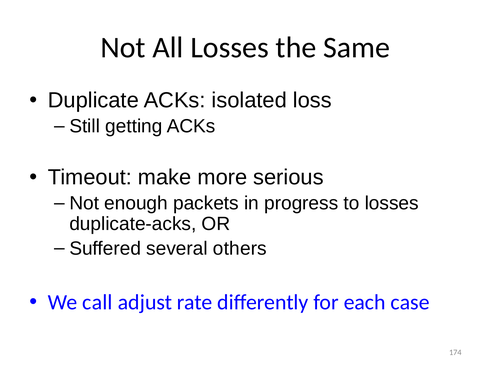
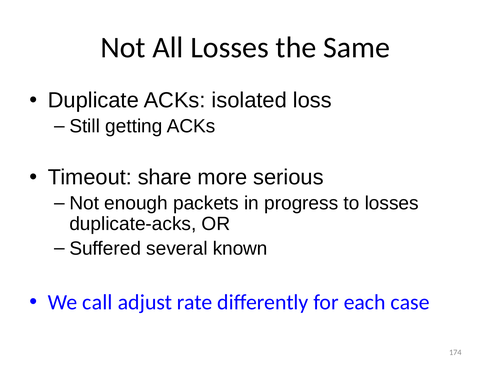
make: make -> share (165, 177)
others: others -> known (240, 248)
